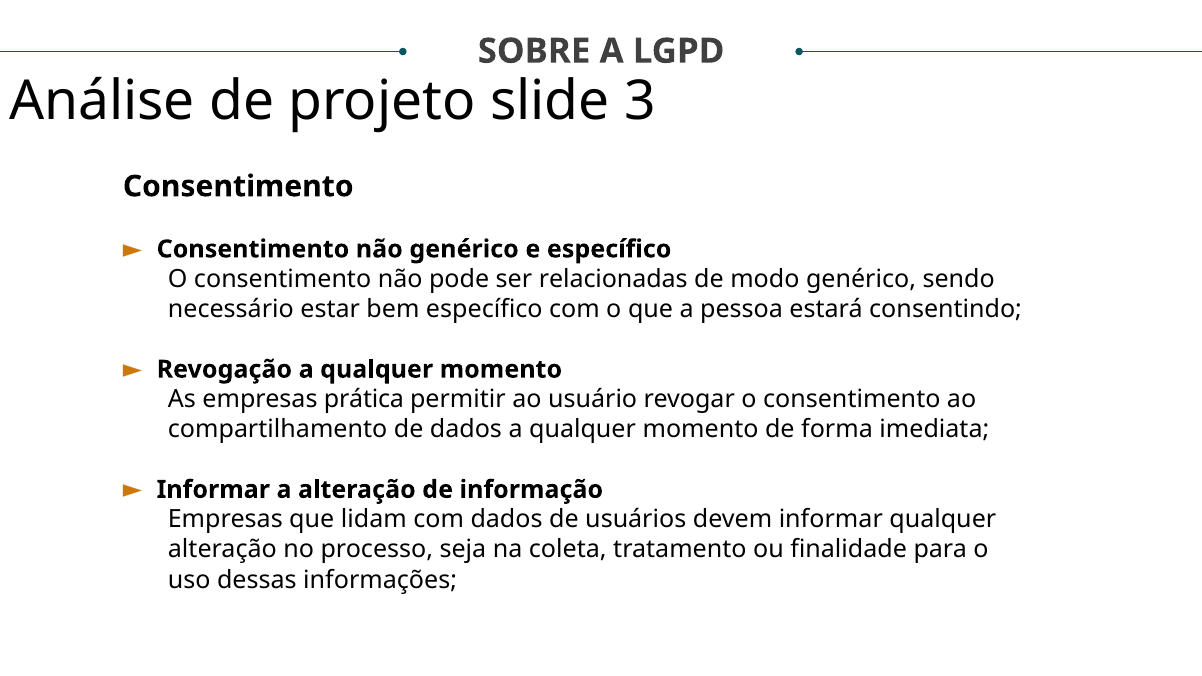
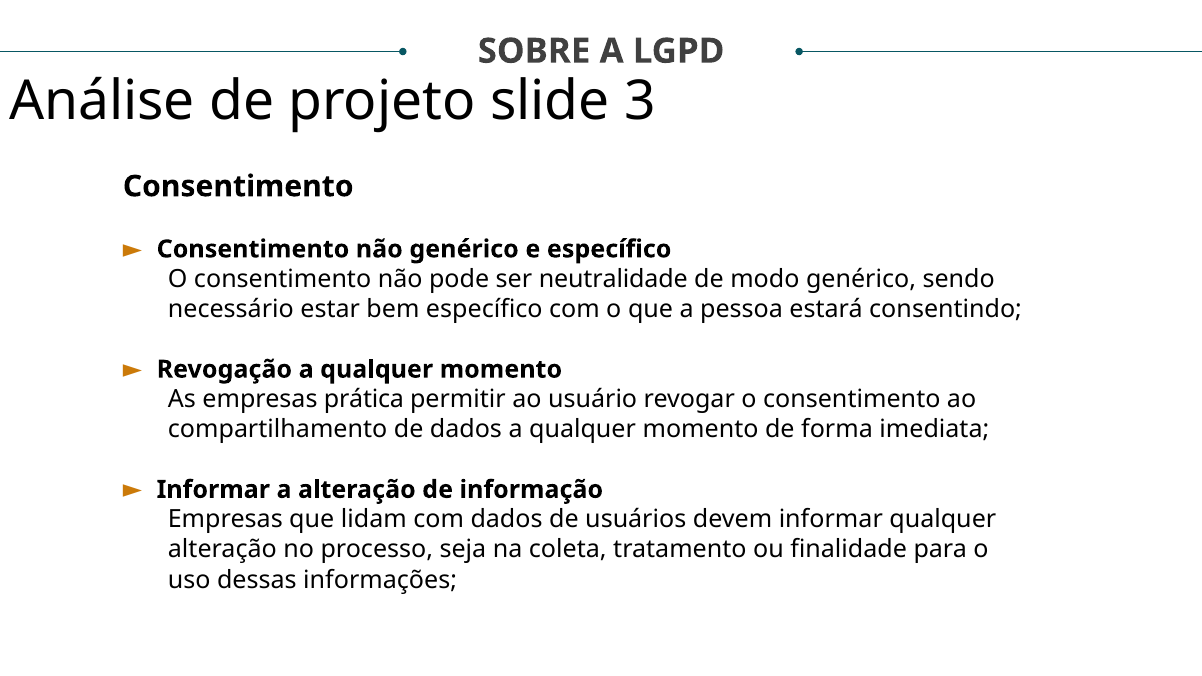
relacionadas: relacionadas -> neutralidade (613, 279)
